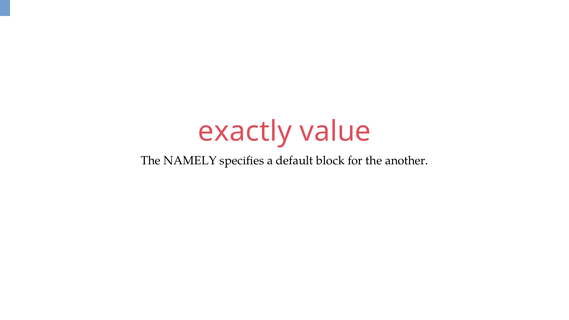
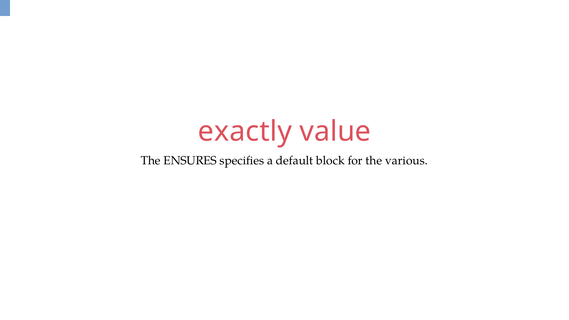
NAMELY: NAMELY -> ENSURES (190, 161)
another: another -> various (407, 161)
